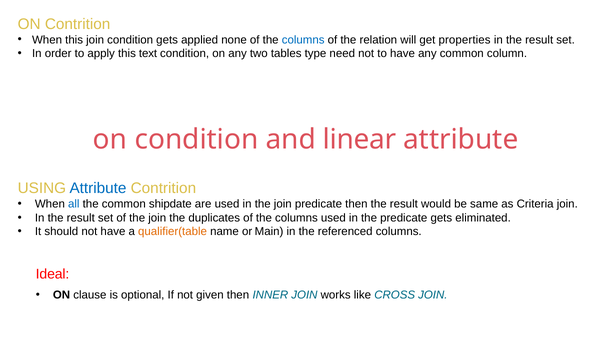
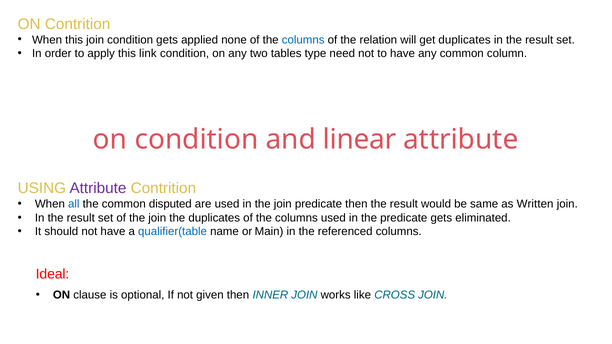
get properties: properties -> duplicates (465, 40)
text: text -> link (148, 54)
Attribute colour: blue -> purple (98, 188)
shipdate: shipdate -> disputed (170, 204)
Criteria: Criteria -> Written (535, 204)
qualifier(table colour: orange -> blue (173, 232)
